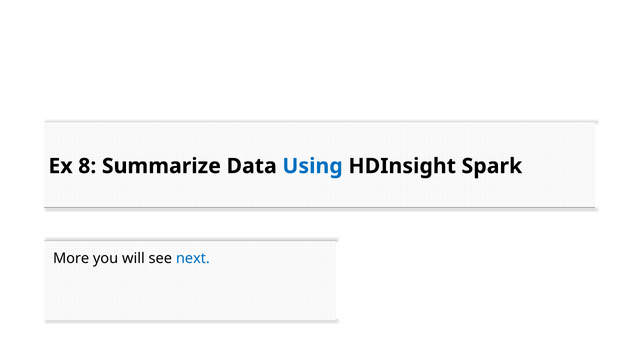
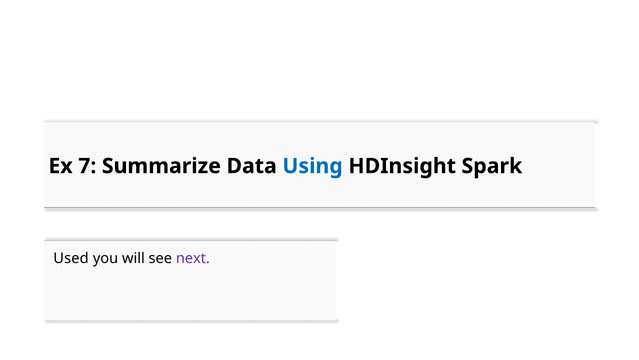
8: 8 -> 7 (87, 166)
More: More -> Used (71, 258)
next colour: blue -> purple (193, 258)
